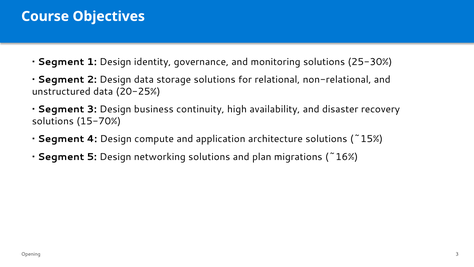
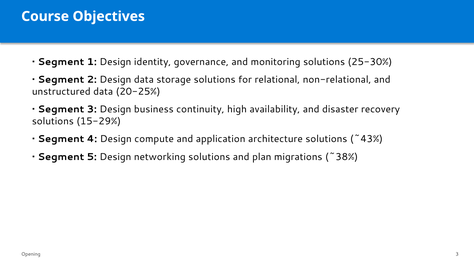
15-70%: 15-70% -> 15-29% (99, 121)
~15%: ~15% -> ~43% (366, 139)
~16%: ~16% -> ~38% (342, 157)
